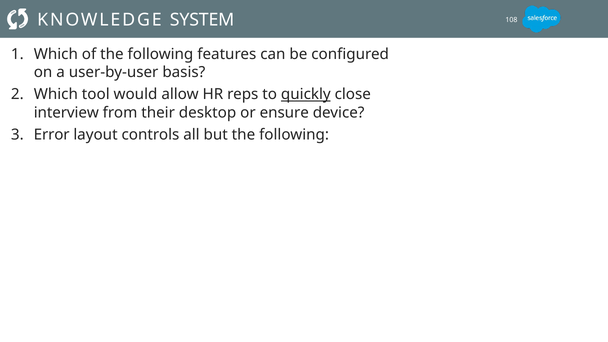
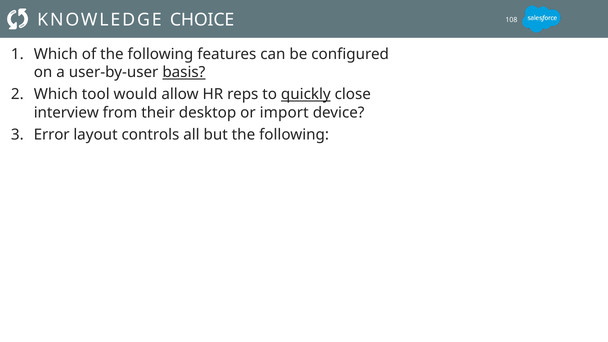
SYSTEM: SYSTEM -> CHOICE (202, 20)
basis underline: none -> present (184, 72)
ensure: ensure -> import (284, 113)
